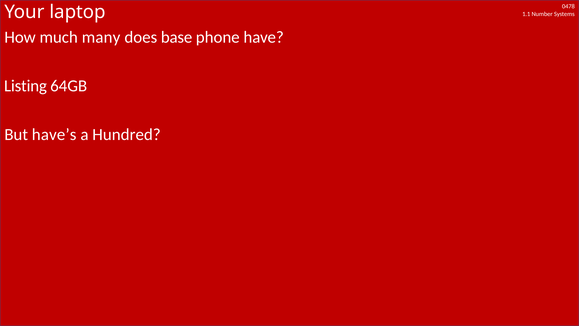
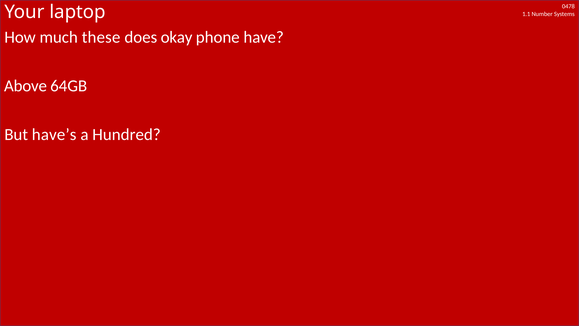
many: many -> these (101, 37)
base: base -> okay (177, 37)
Listing: Listing -> Above (25, 86)
